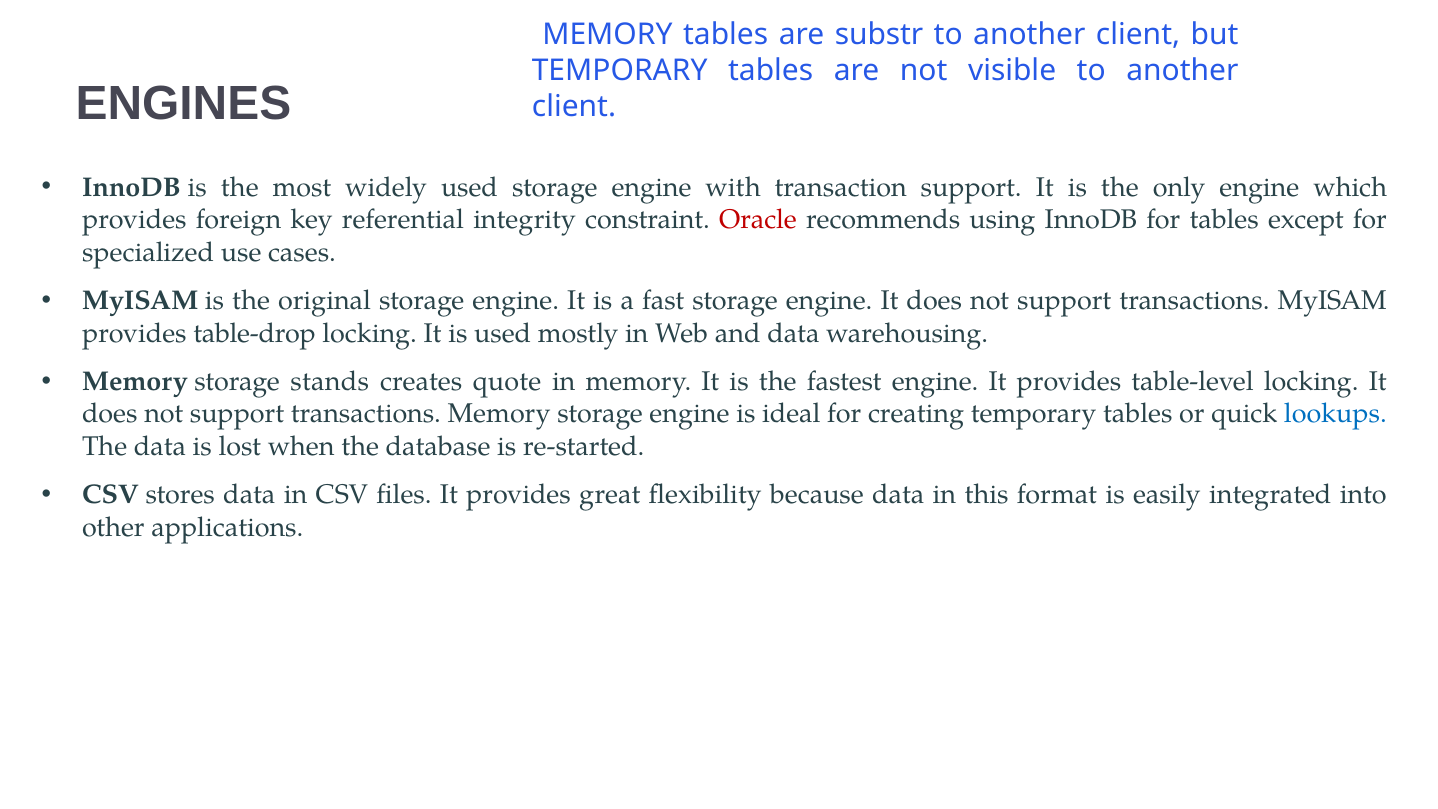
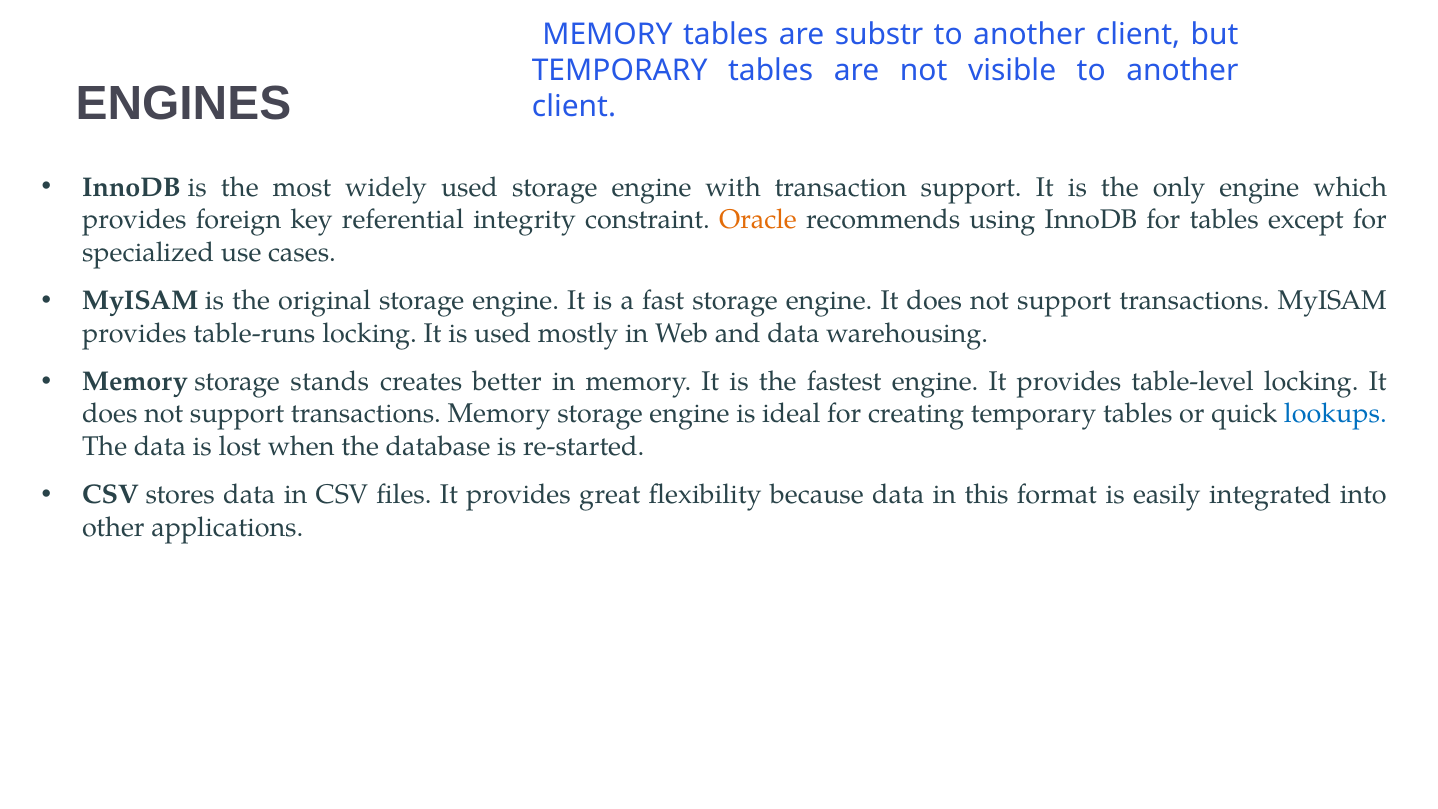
Oracle colour: red -> orange (758, 220)
table-drop: table-drop -> table-runs (254, 333)
quote: quote -> better (507, 382)
